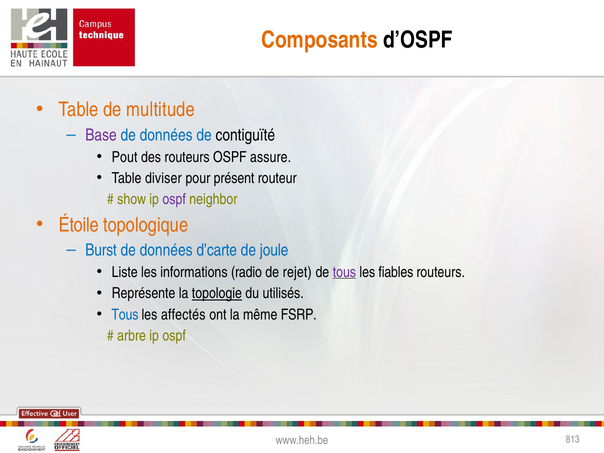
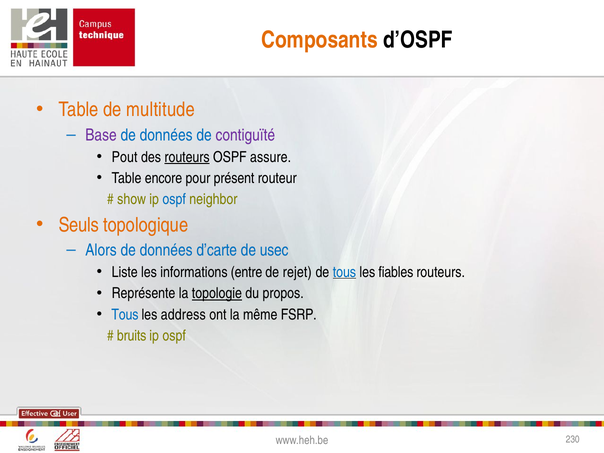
contiguïté colour: black -> purple (245, 135)
routeurs underline: none -> present (187, 157)
diviser: diviser -> encore (163, 178)
ospf colour: purple -> blue (174, 199)
Étoile: Étoile -> Seuls (79, 225)
Burst: Burst -> Alors (101, 250)
joule: joule -> usec (274, 250)
radio: radio -> entre (247, 272)
tous colour: purple -> blue (344, 272)
utilisés: utilisés -> propos (283, 293)
affectés: affectés -> address (183, 315)
arbre: arbre -> bruits (132, 336)
813: 813 -> 230 (573, 439)
